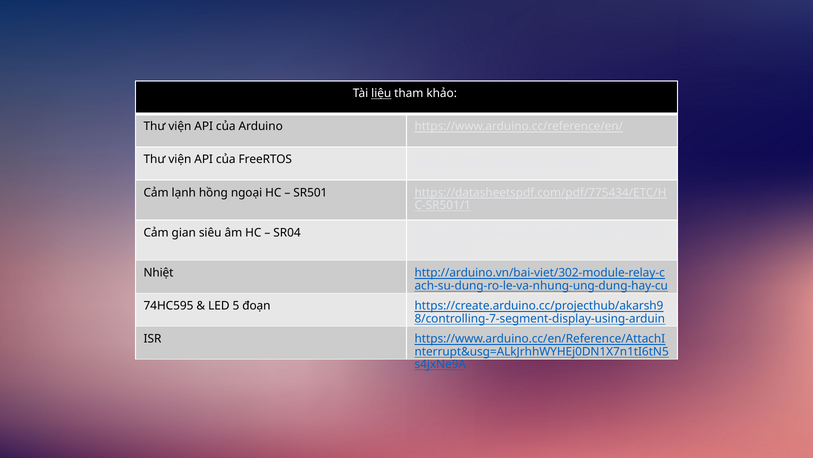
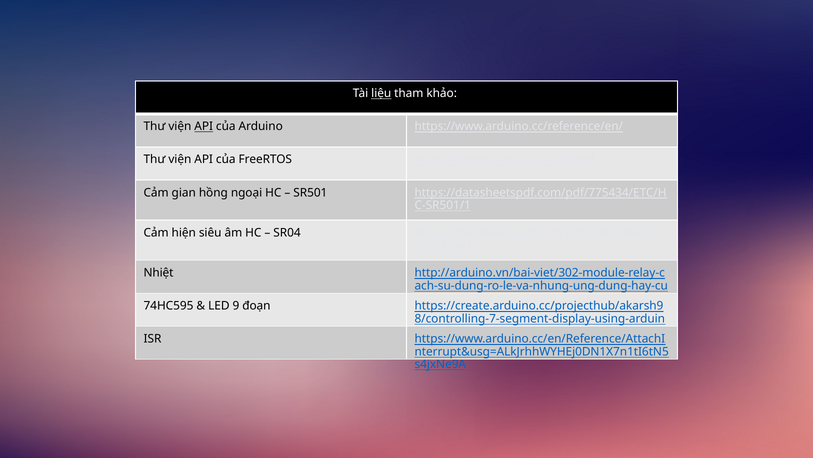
API underline: none -> present (204, 126)
lạnh: lạnh -> gian (184, 192)
gian: gian -> hiện (184, 233)
5: 5 -> 9 (236, 306)
